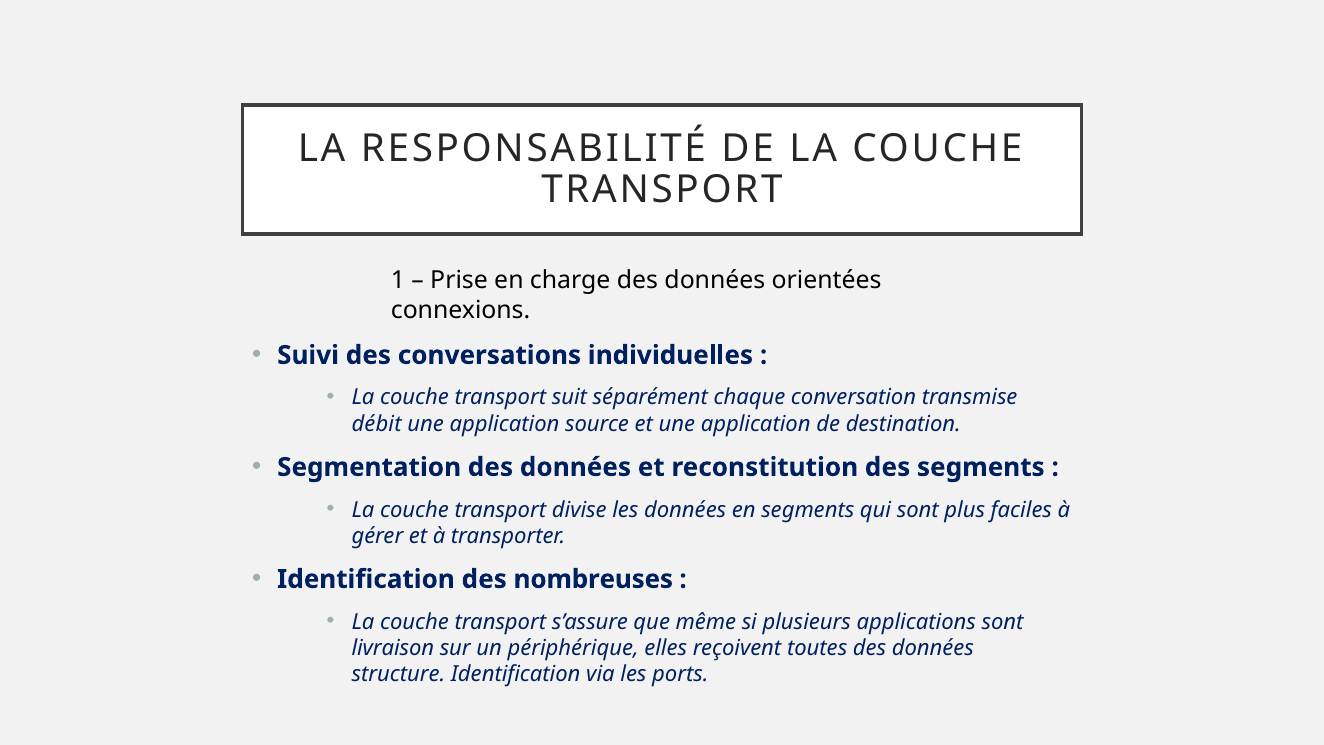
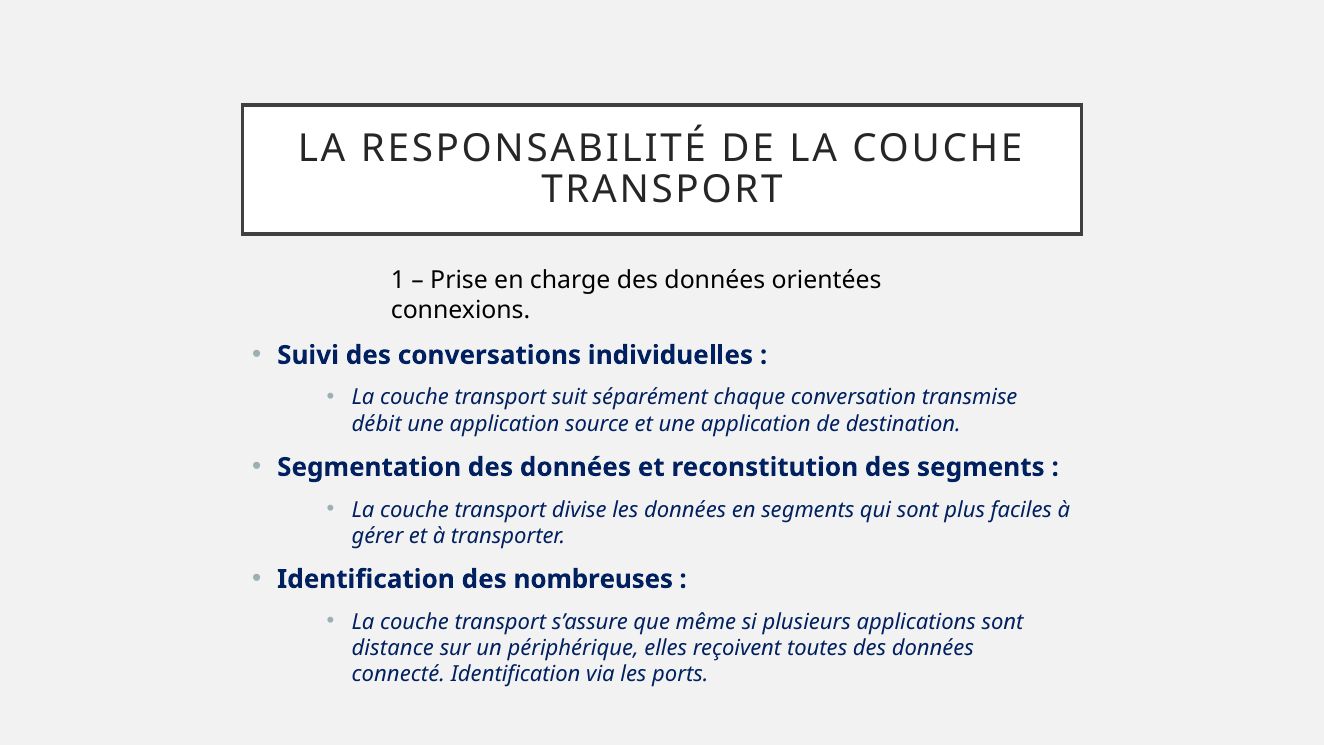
livraison: livraison -> distance (393, 648)
structure: structure -> connecté (398, 674)
